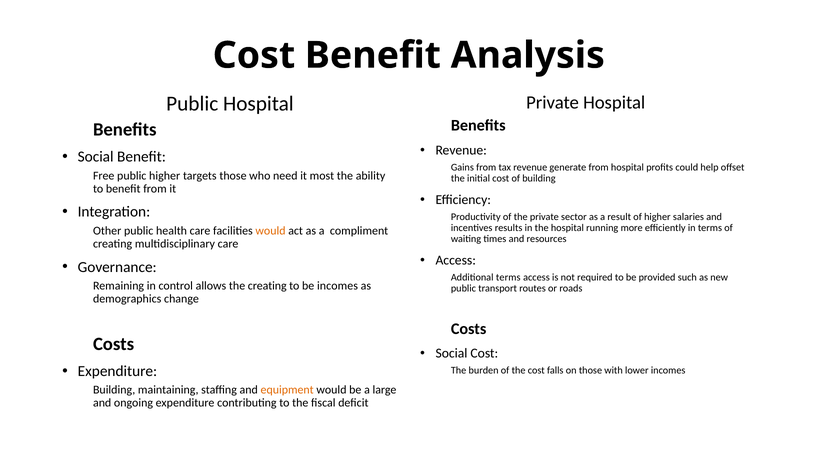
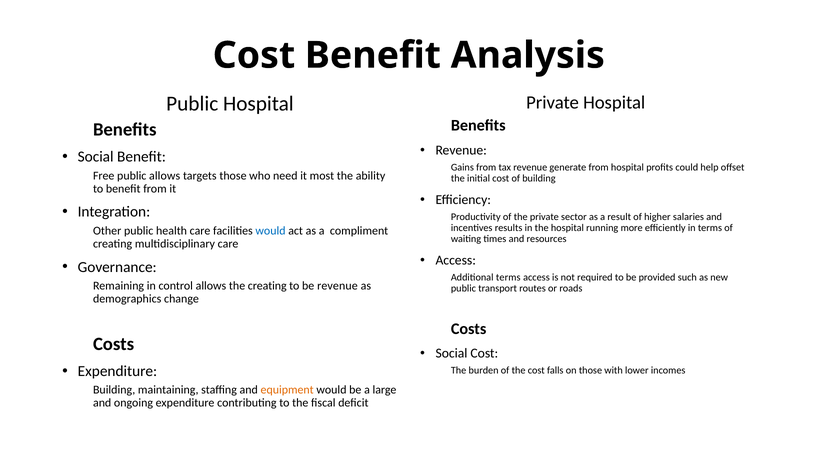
public higher: higher -> allows (165, 176)
would colour: orange -> blue (270, 231)
be incomes: incomes -> revenue (337, 286)
